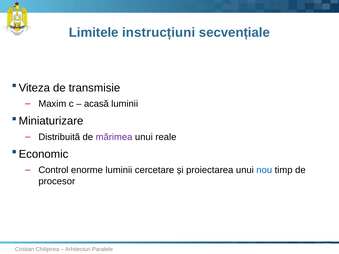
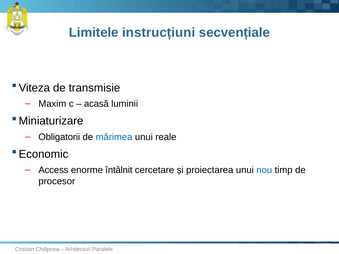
Distribuită: Distribuită -> Obligatorii (59, 137)
mărimea colour: purple -> blue (114, 137)
Control: Control -> Access (53, 170)
enorme luminii: luminii -> întâlnit (119, 170)
